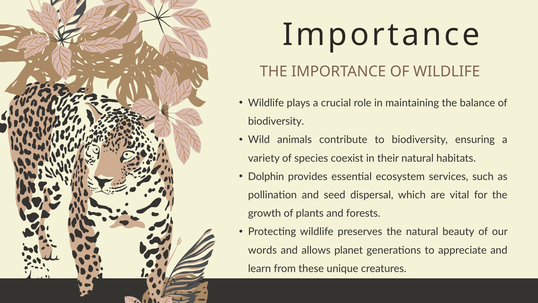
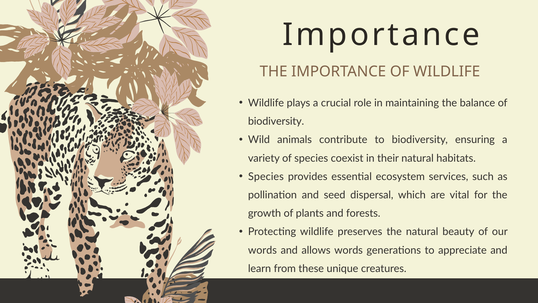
Dolphin: Dolphin -> Species (266, 176)
allows planet: planet -> words (349, 250)
